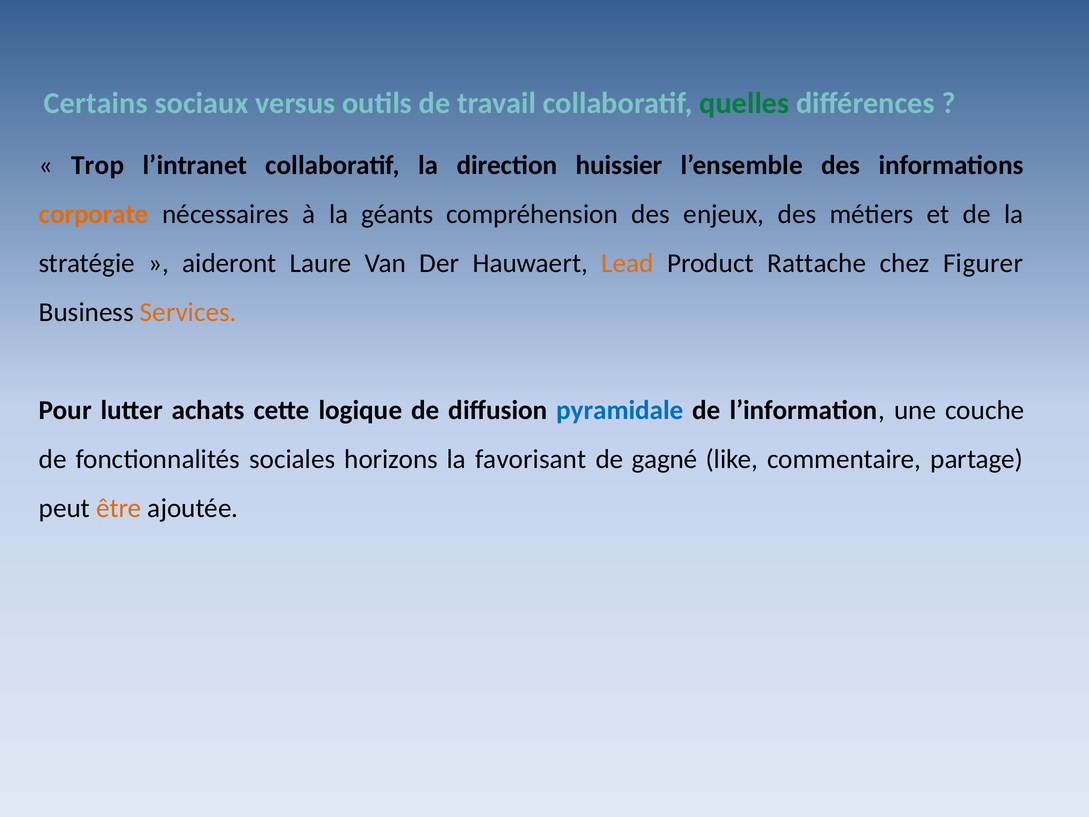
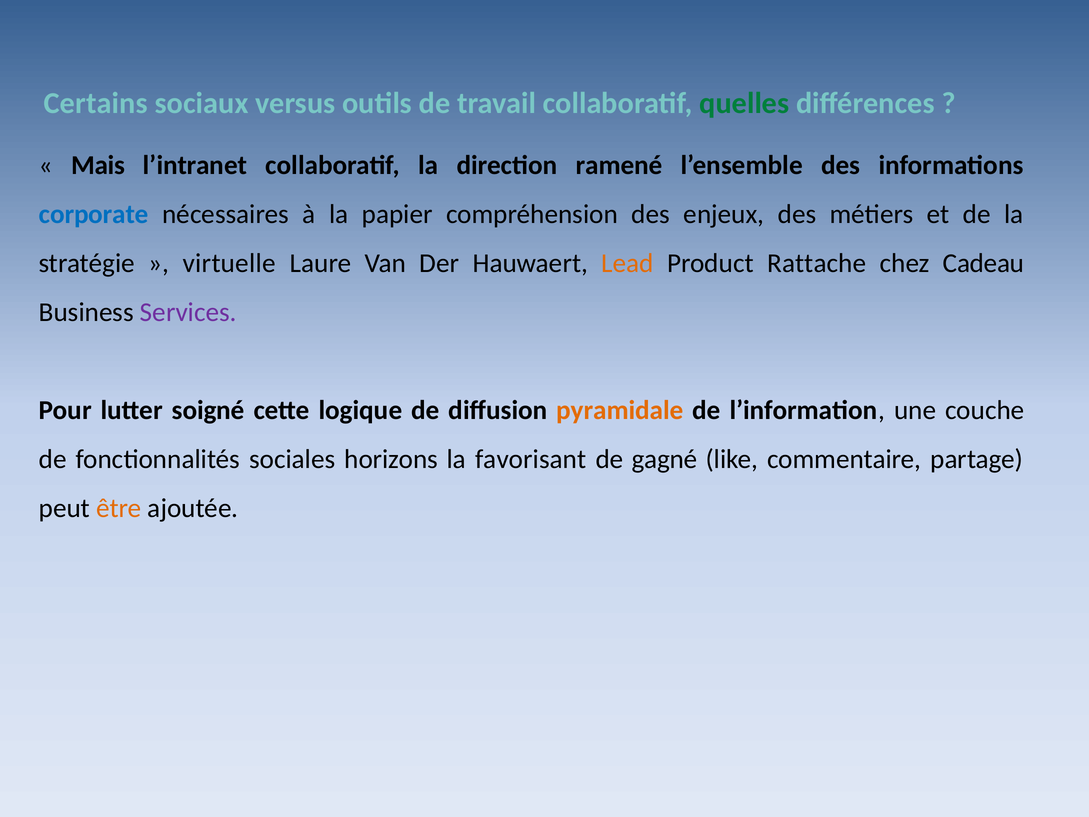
Trop: Trop -> Mais (98, 165)
huissier: huissier -> ramené (619, 165)
corporate colour: orange -> blue (94, 214)
géants: géants -> papier (397, 214)
aideront: aideront -> virtuelle (229, 263)
Figurer: Figurer -> Cadeau (983, 263)
Services colour: orange -> purple (188, 312)
achats: achats -> soigné (208, 410)
pyramidale colour: blue -> orange (620, 410)
